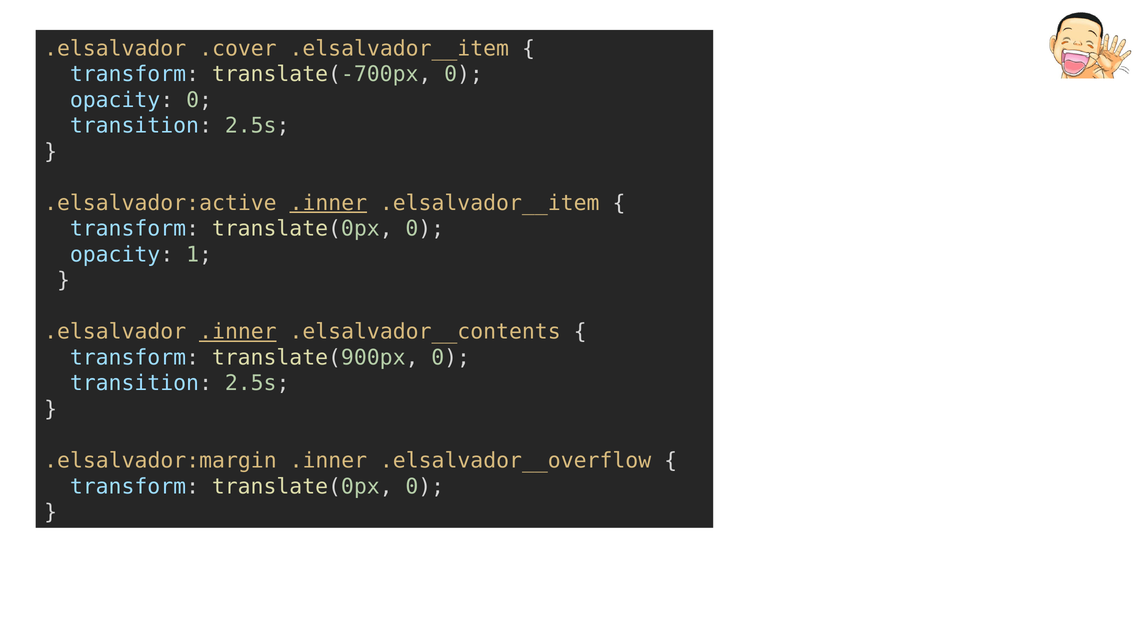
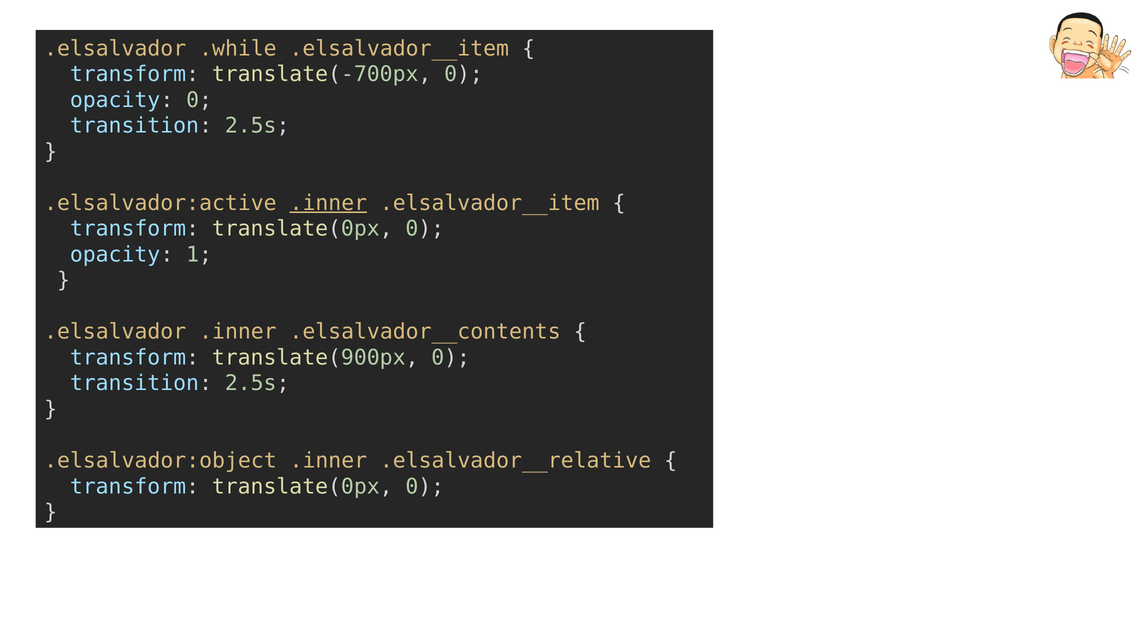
.cover: .cover -> .while (238, 49)
.inner underline: present -> none (238, 332)
.elsalvador:margin: .elsalvador:margin -> .elsalvador:object (160, 461)
.elsalvador__overflow: .elsalvador__overflow -> .elsalvador__relative (516, 461)
